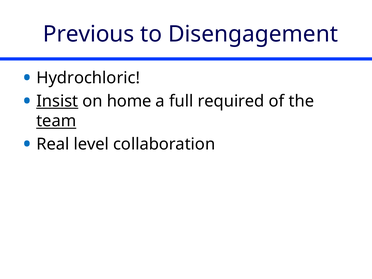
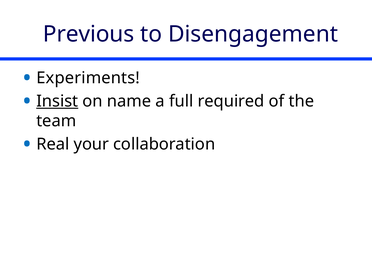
Hydrochloric: Hydrochloric -> Experiments (88, 78)
home: home -> name (129, 101)
team underline: present -> none (56, 121)
level: level -> your (91, 144)
